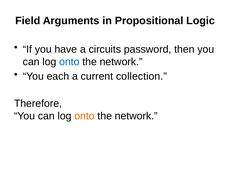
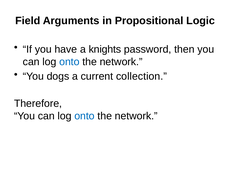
circuits: circuits -> knights (105, 49)
each: each -> dogs (58, 76)
onto colour: orange -> blue (84, 116)
